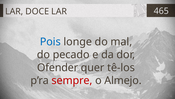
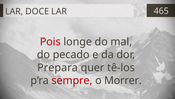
Pois colour: blue -> red (50, 42)
Ofender: Ofender -> Prepara (58, 67)
Almejo: Almejo -> Morrer (123, 80)
